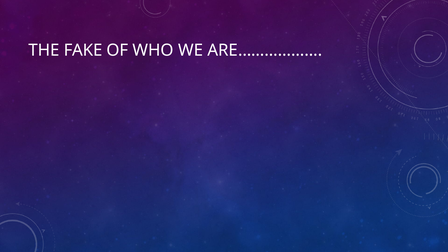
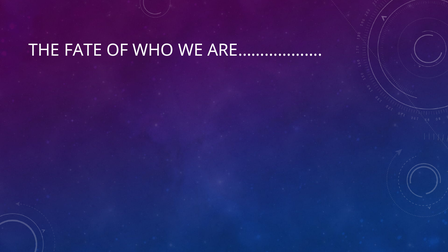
FAKE: FAKE -> FATE (83, 50)
